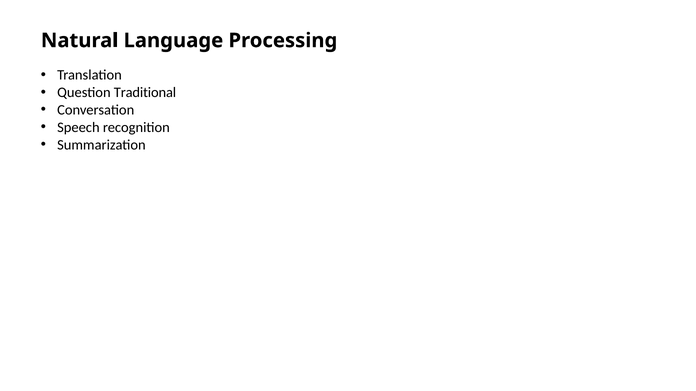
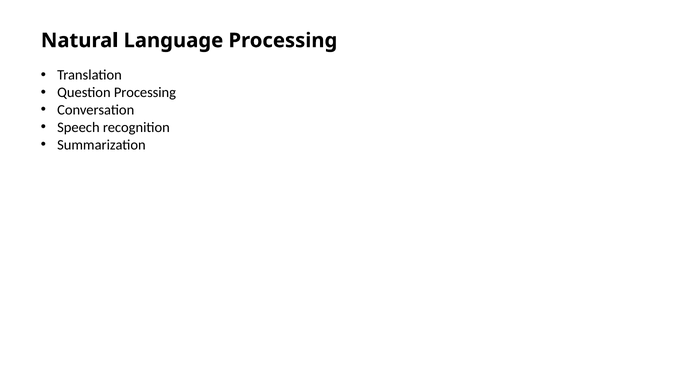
Question Traditional: Traditional -> Processing (145, 93)
